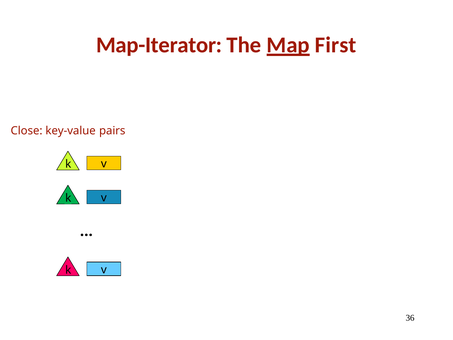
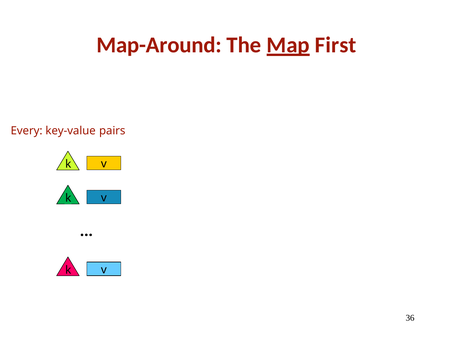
Map-Iterator: Map-Iterator -> Map-Around (159, 45)
Close: Close -> Every (27, 131)
